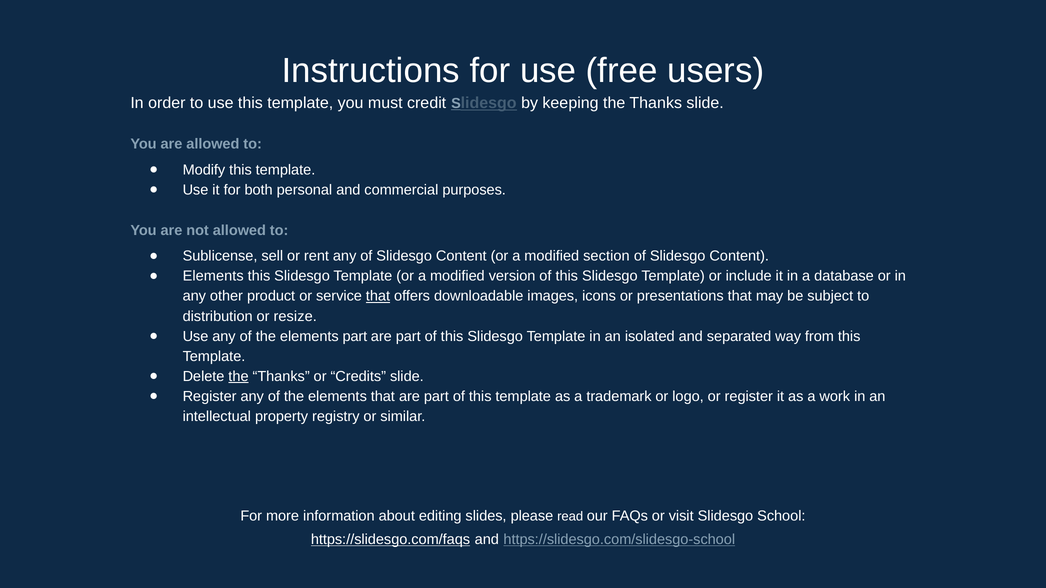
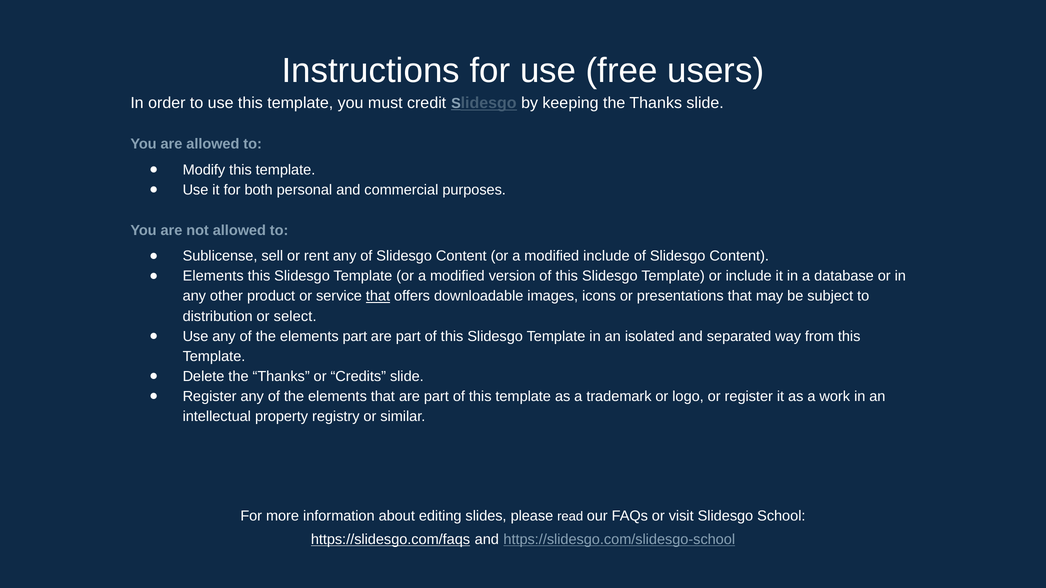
modified section: section -> include (606, 256)
resize: resize -> select (295, 316)
the underline: present -> none (238, 377)
